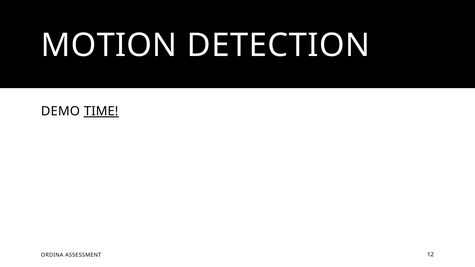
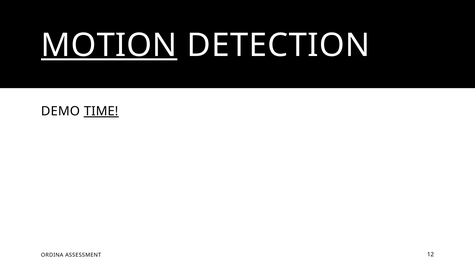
MOTION underline: none -> present (109, 45)
